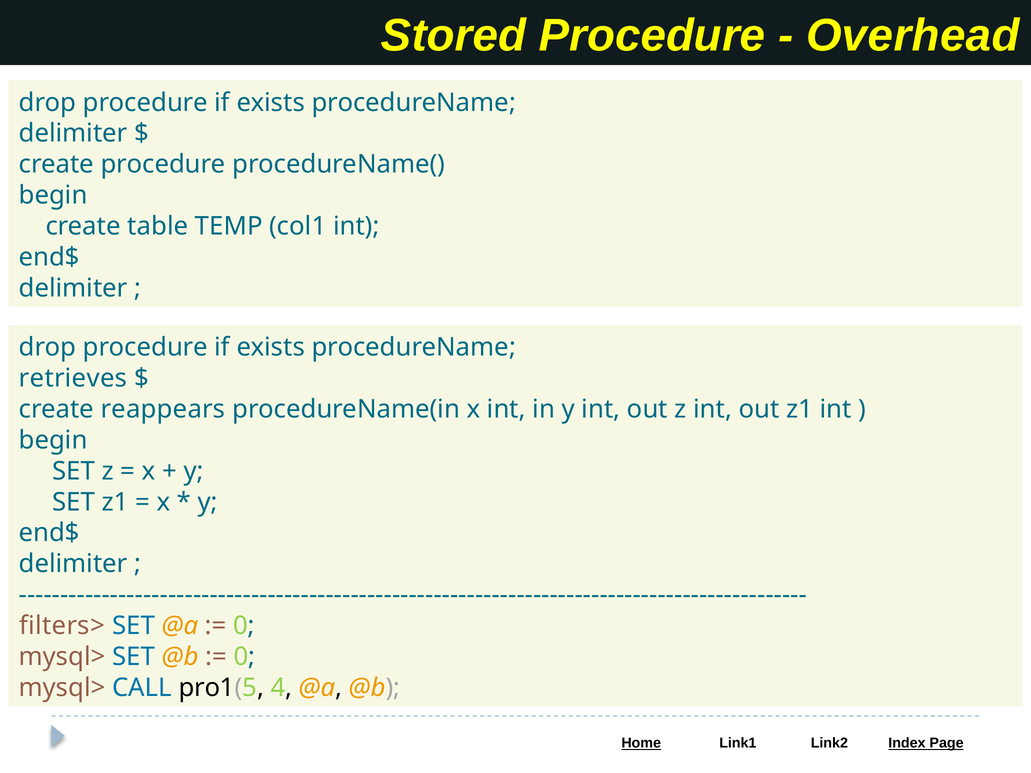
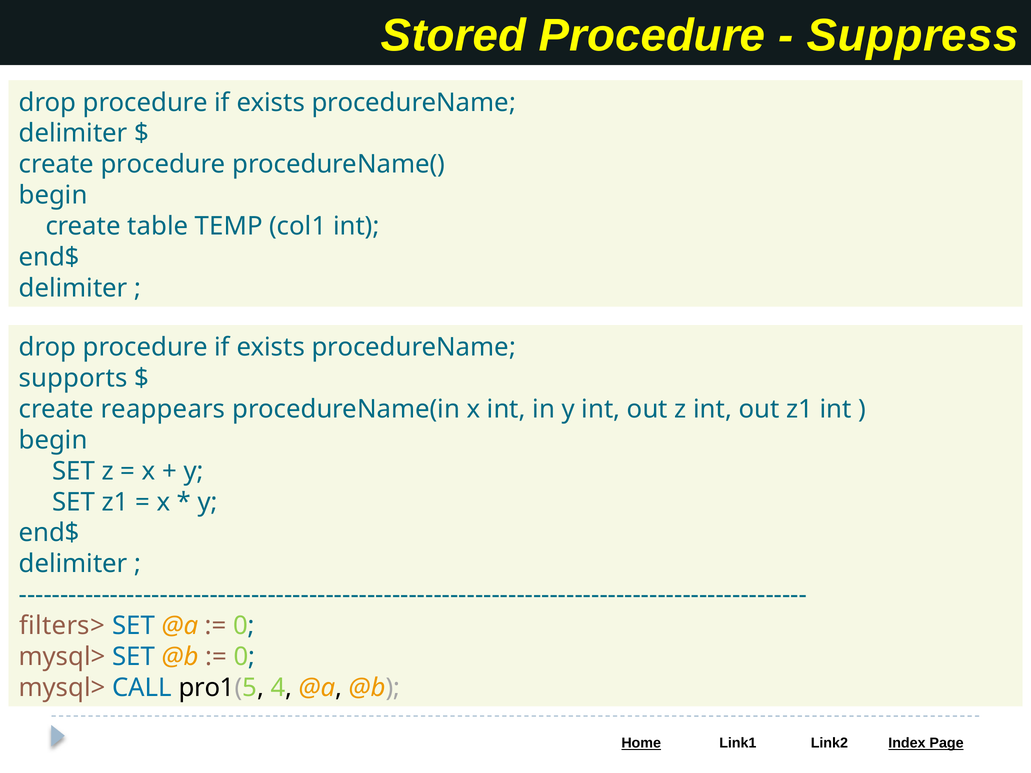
Overhead: Overhead -> Suppress (913, 36)
retrieves: retrieves -> supports (73, 378)
